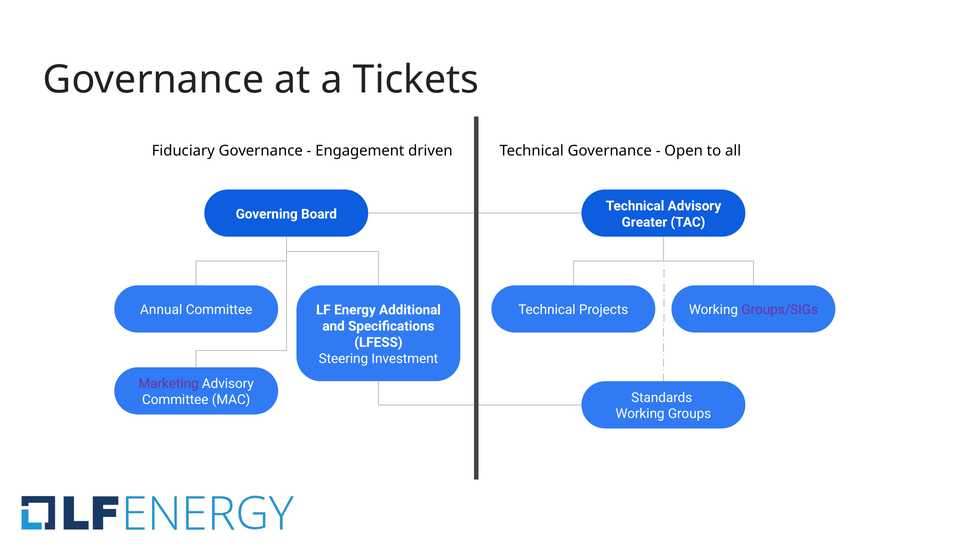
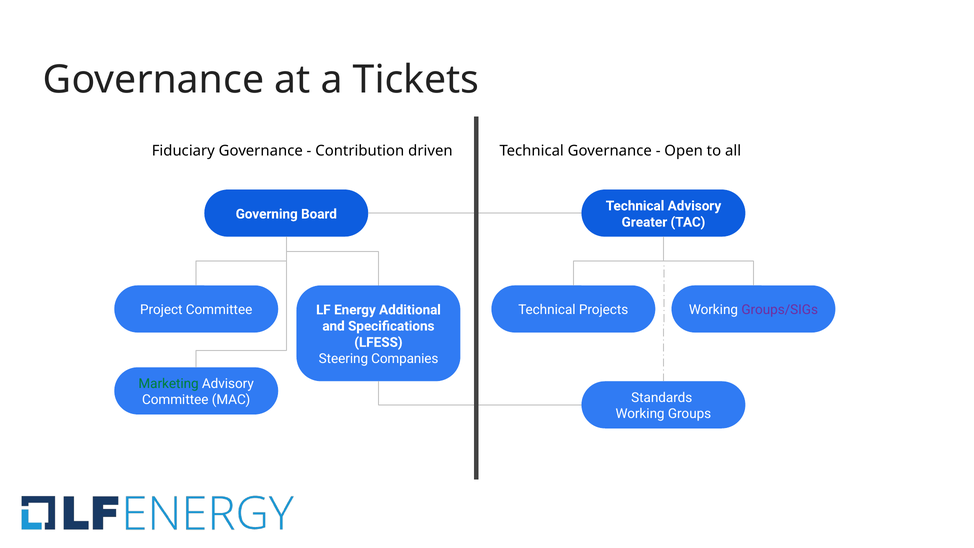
Engagement: Engagement -> Contribution (360, 151)
Annual: Annual -> Project (161, 310)
Investment: Investment -> Companies (405, 359)
Marketing colour: purple -> green (169, 384)
